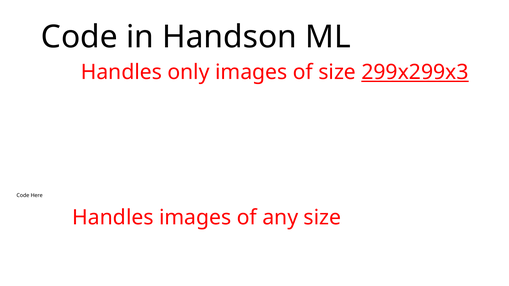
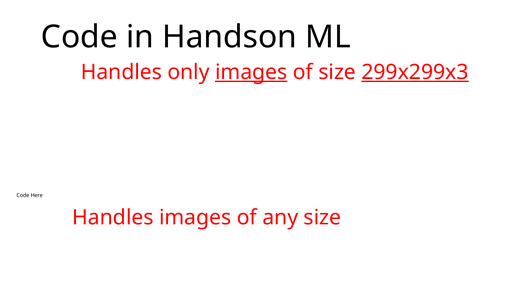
images underline: none -> present (251, 72)
